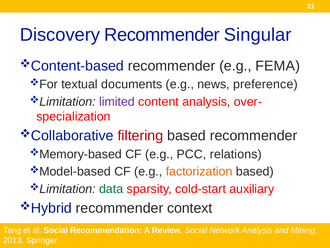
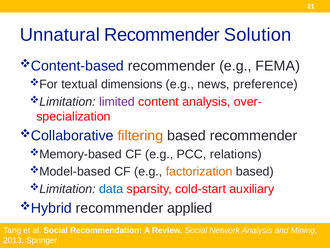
Discovery: Discovery -> Unnatural (60, 35)
Singular: Singular -> Solution (258, 35)
documents: documents -> dimensions (132, 84)
filtering colour: red -> orange (140, 135)
data colour: green -> blue (111, 189)
context: context -> applied (190, 208)
